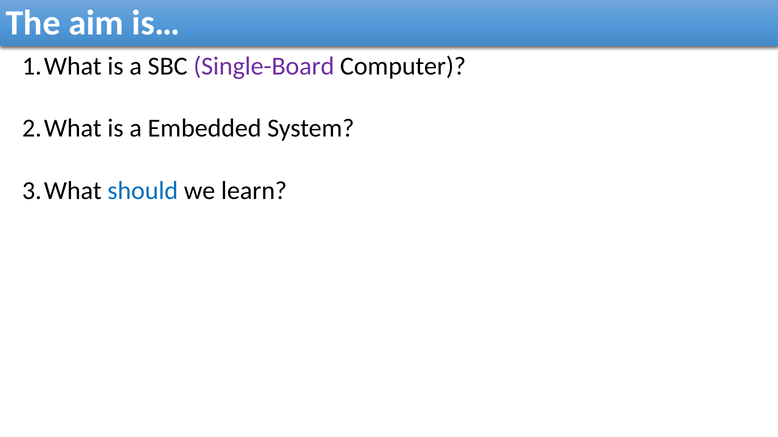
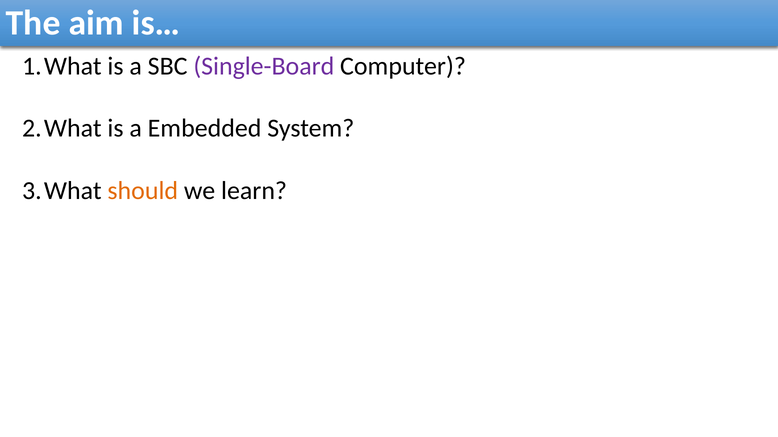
should colour: blue -> orange (143, 191)
